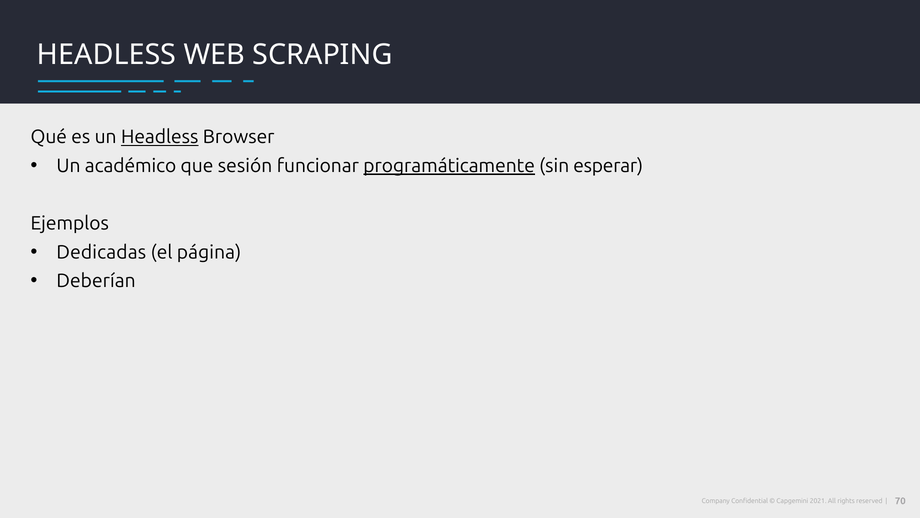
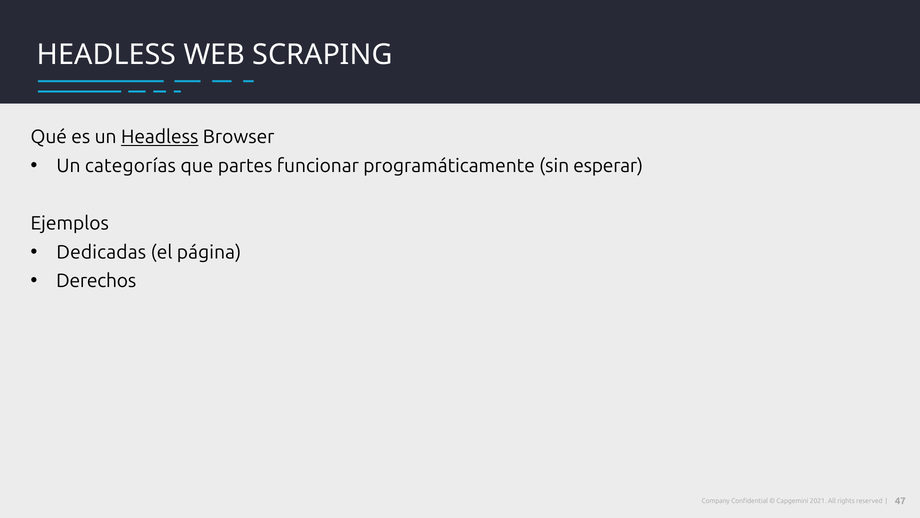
académico: académico -> categorías (130, 166)
sesión: sesión -> partes (245, 166)
programáticamente underline: present -> none (449, 166)
Deberían: Deberían -> Derechos (96, 281)
70: 70 -> 47 (900, 501)
